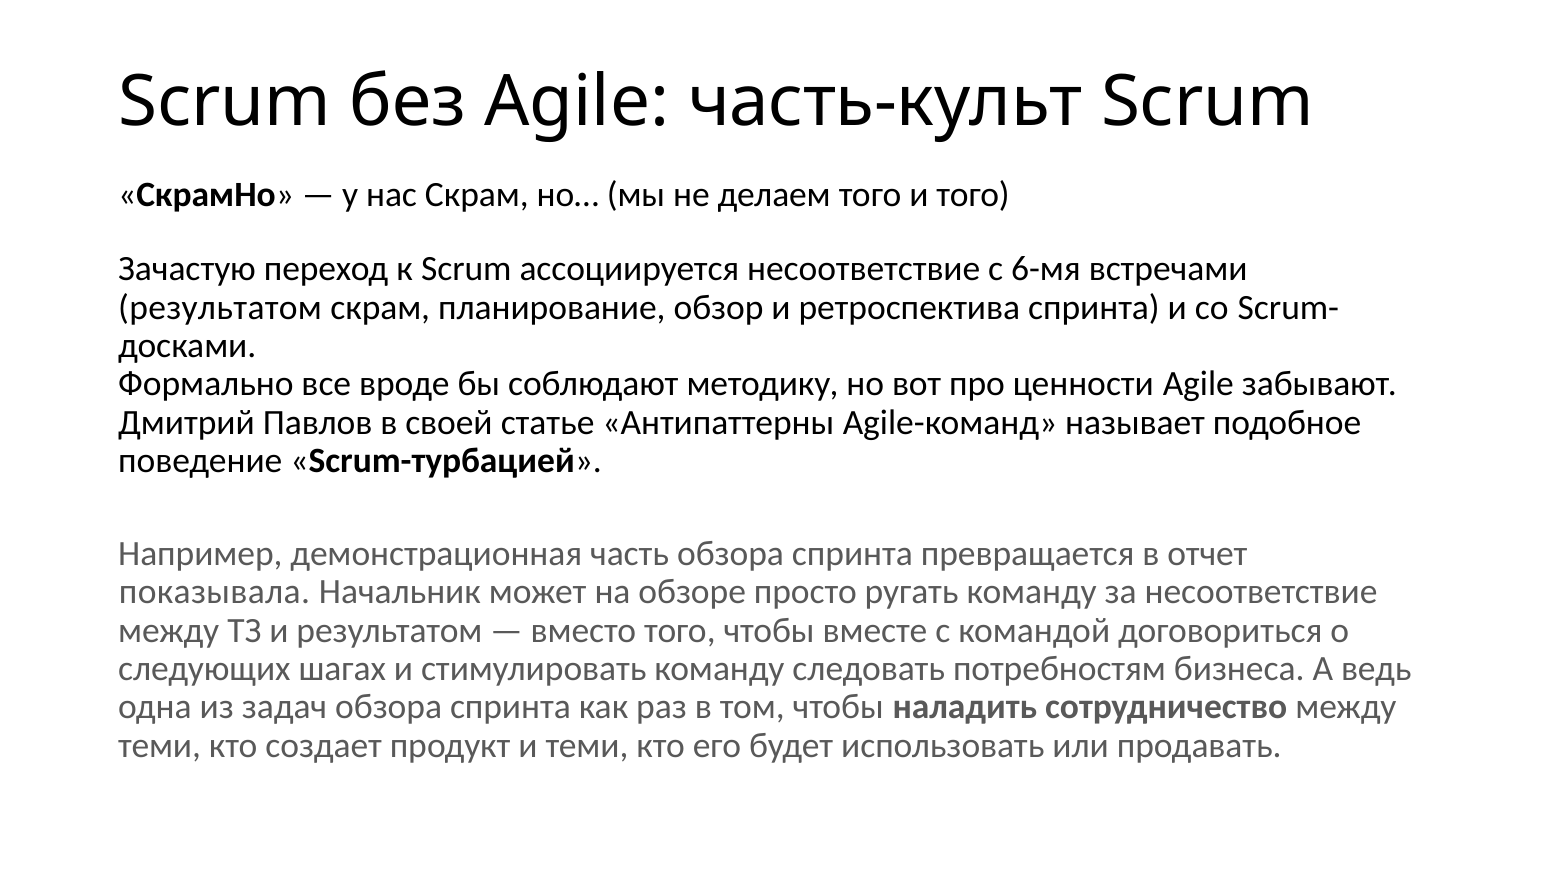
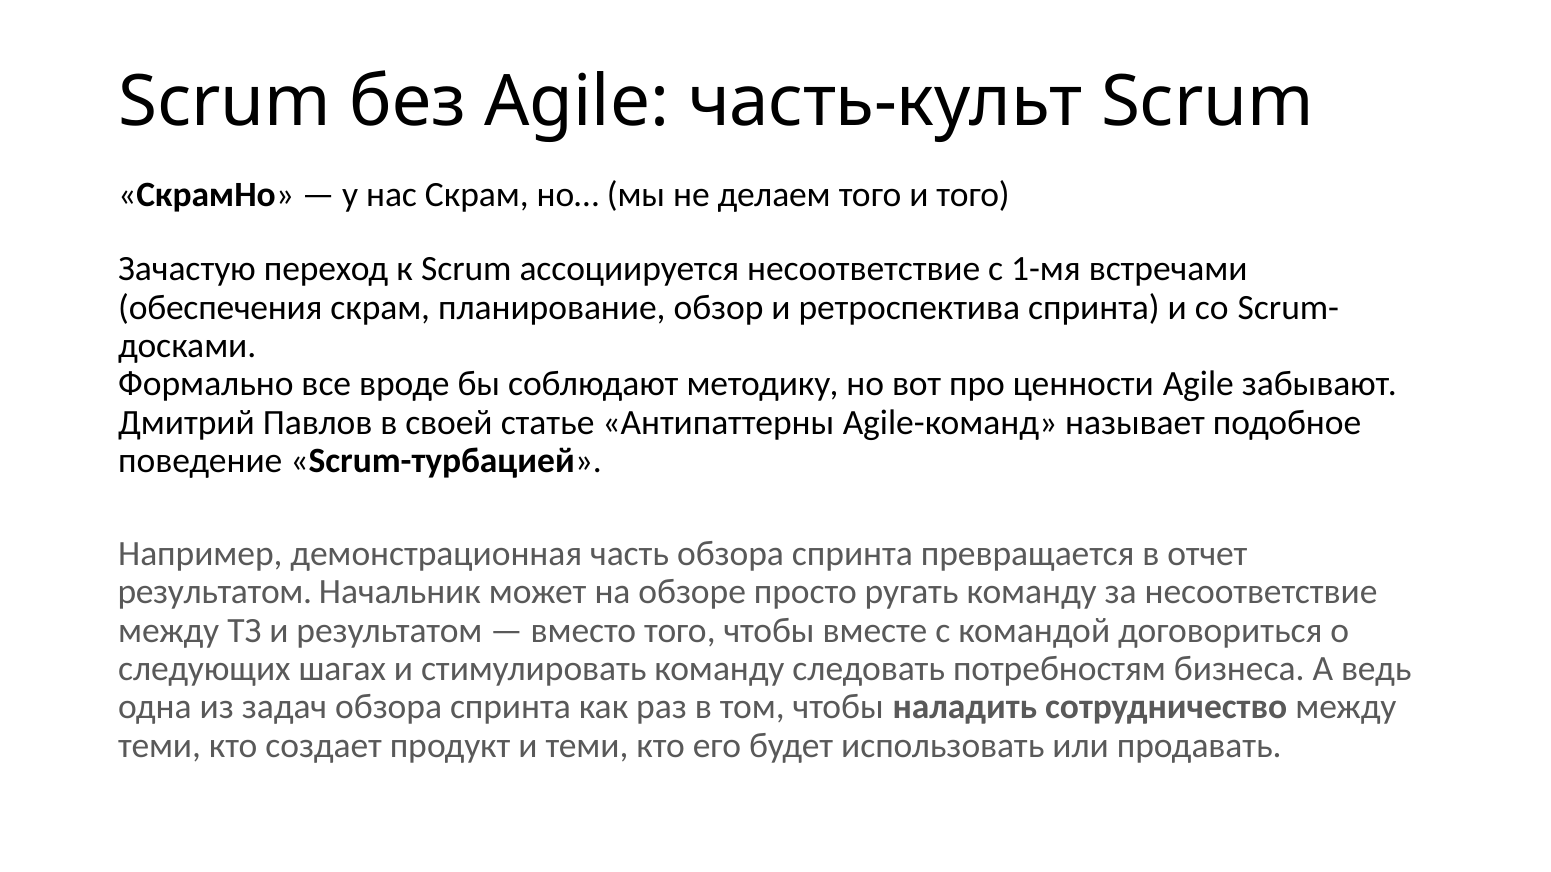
6-мя: 6-мя -> 1-мя (1046, 269)
результатом: результатом -> обеспечения (220, 307)
показывала: показывала -> результатом (215, 592)
